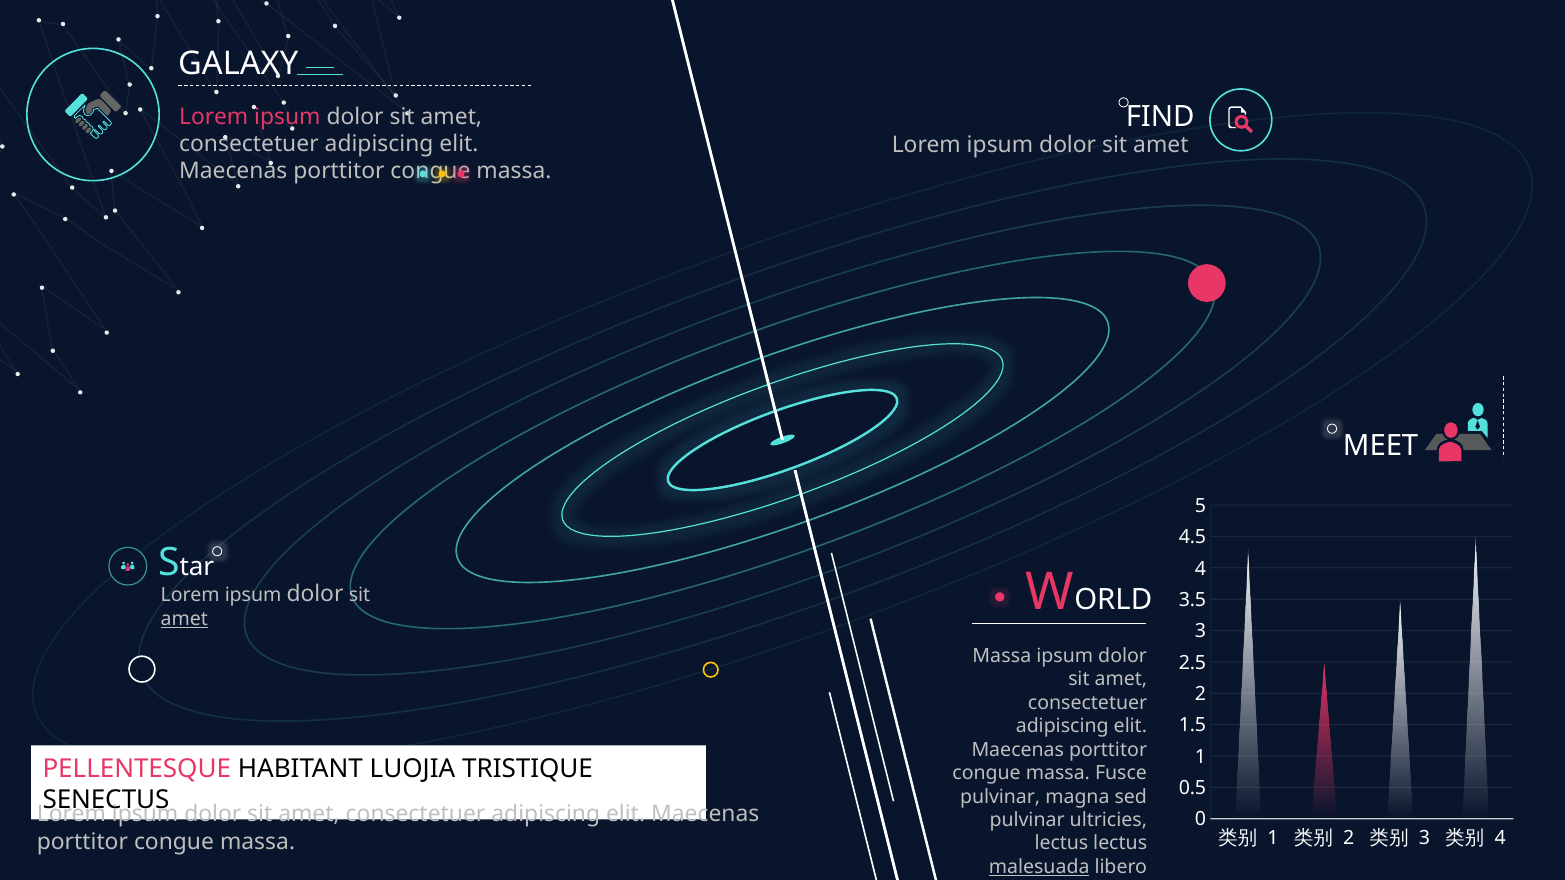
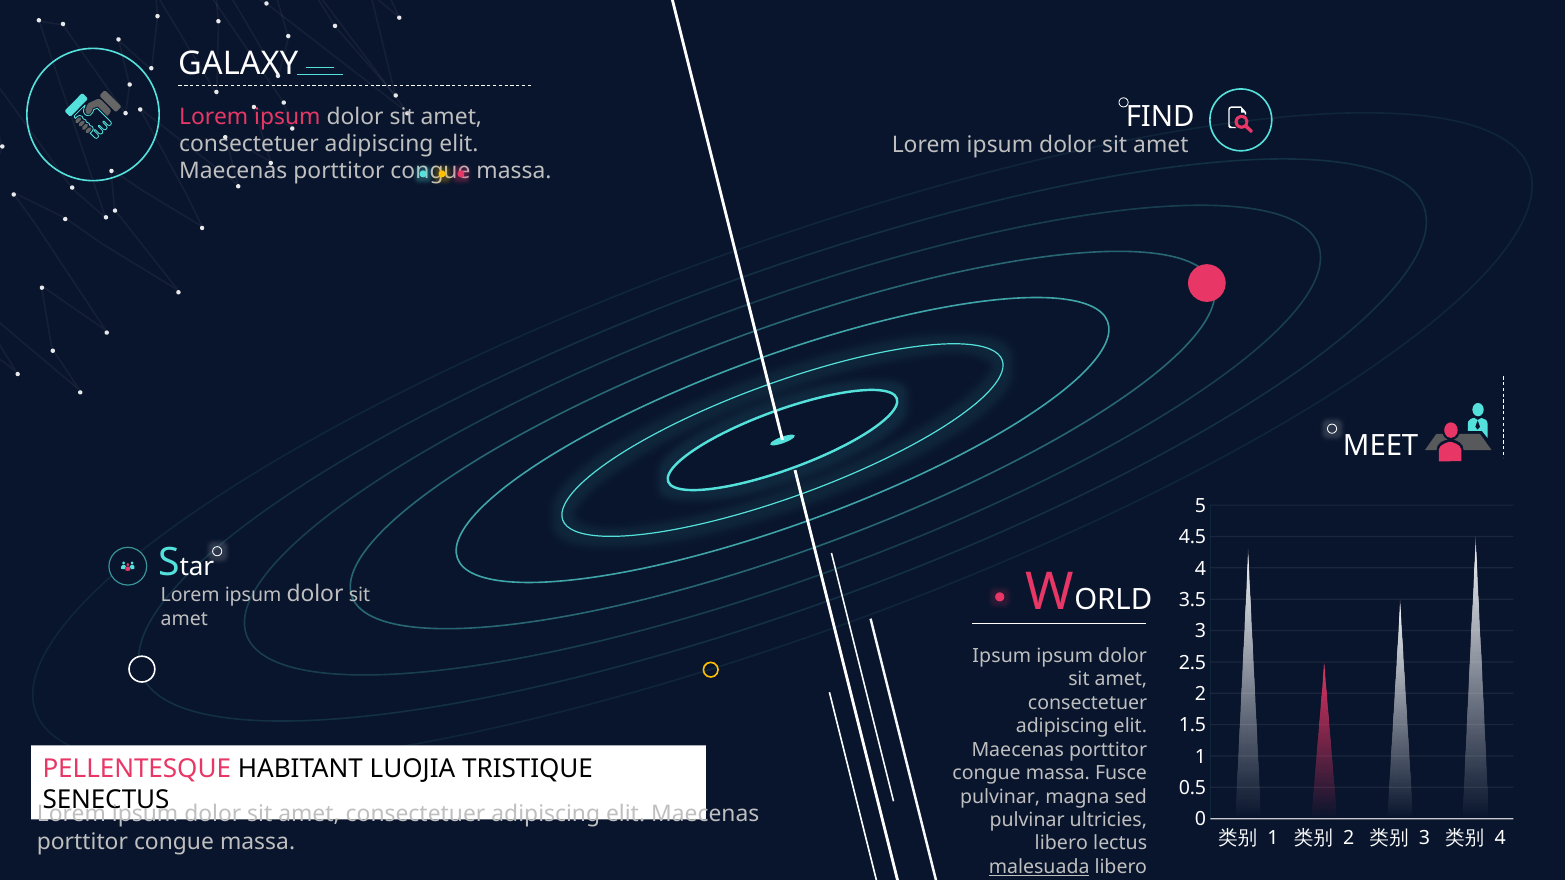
amet underline: present -> none (184, 620)
Massa: Massa -> Ipsum (1002, 656)
lectus: lectus -> libero (1061, 844)
